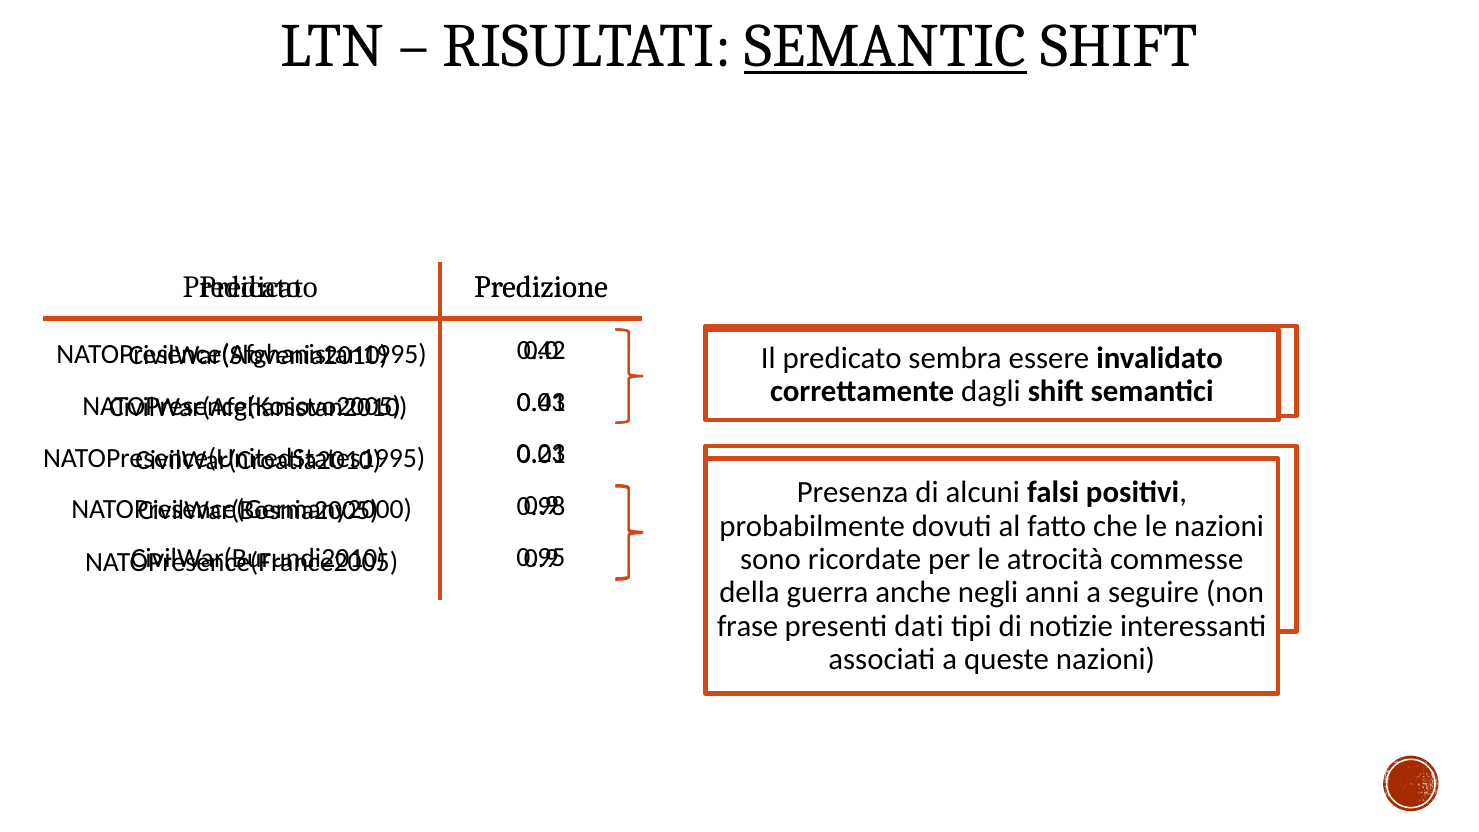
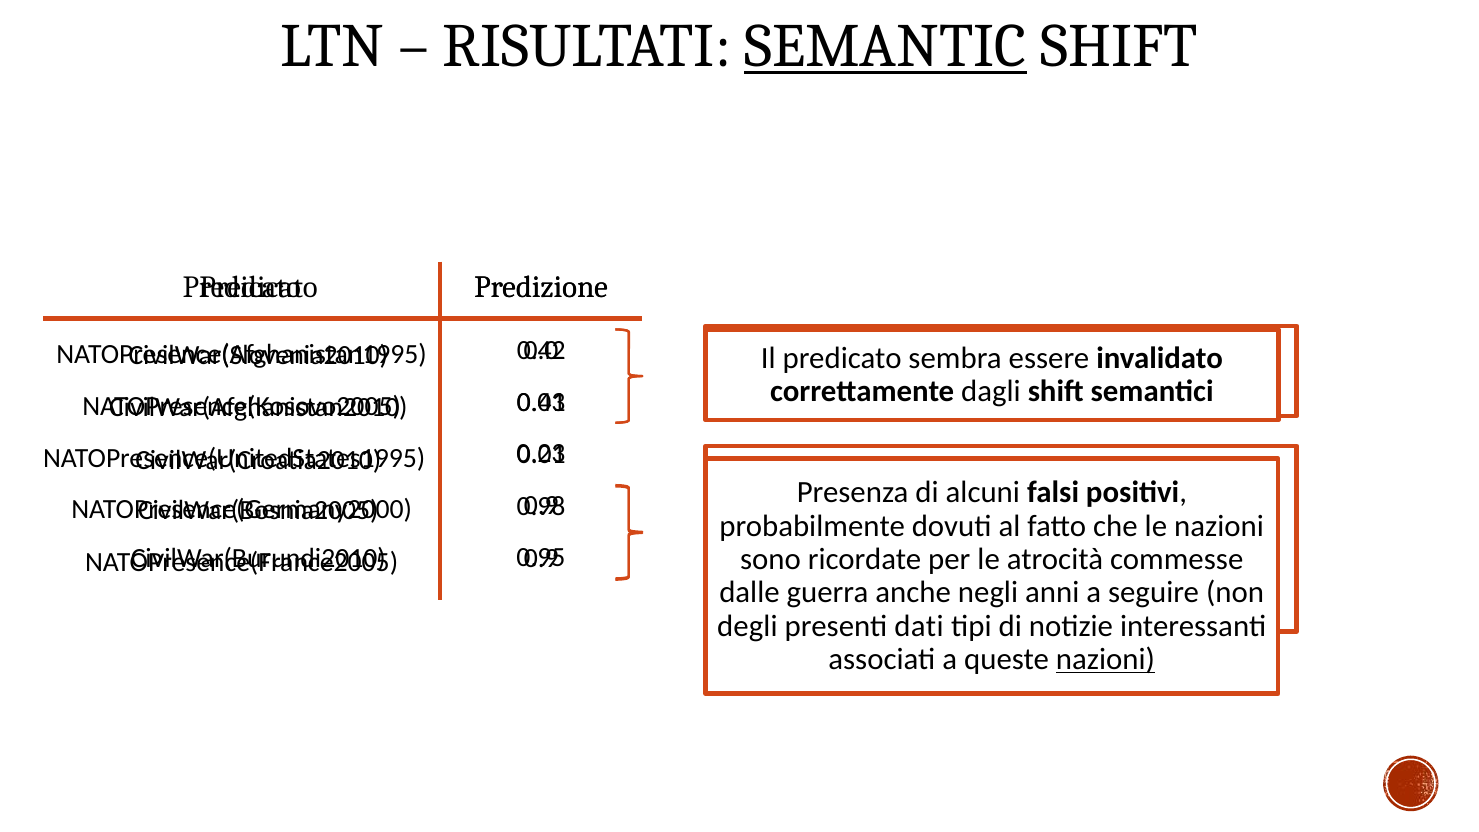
della: della -> dalle (749, 592)
frase: frase -> degli (747, 626)
nazioni underline: none -> present (1105, 659)
